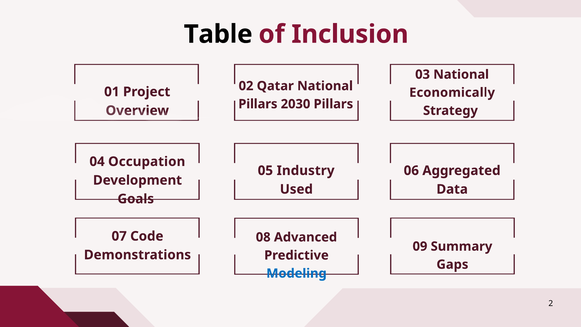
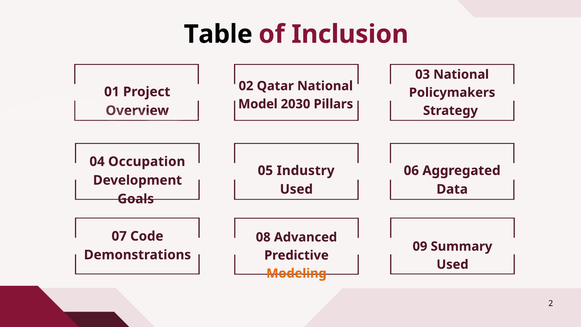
Economically: Economically -> Policymakers (452, 93)
Pillars: Pillars -> Model (258, 104)
Gaps: Gaps -> Used (452, 264)
Modeling colour: blue -> orange (296, 273)
